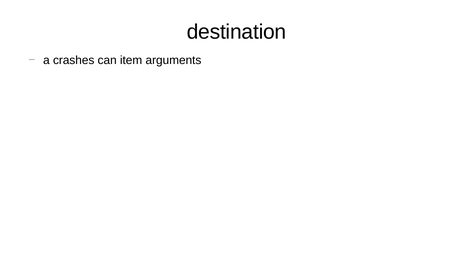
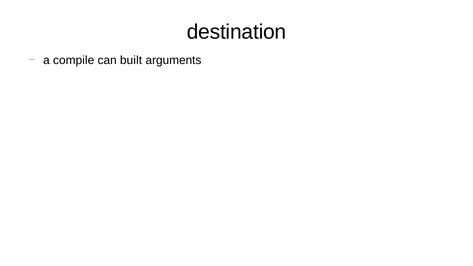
crashes: crashes -> compile (74, 60)
item: item -> built (131, 60)
